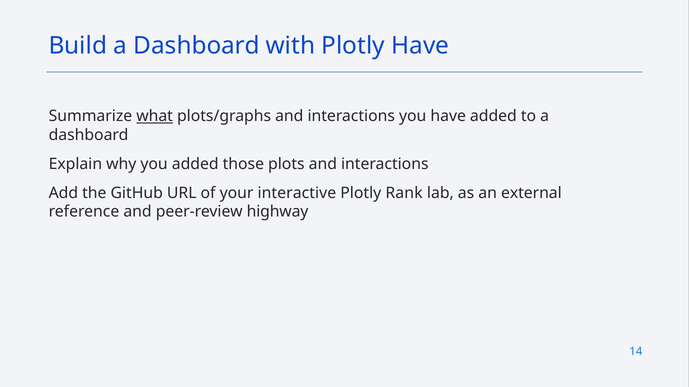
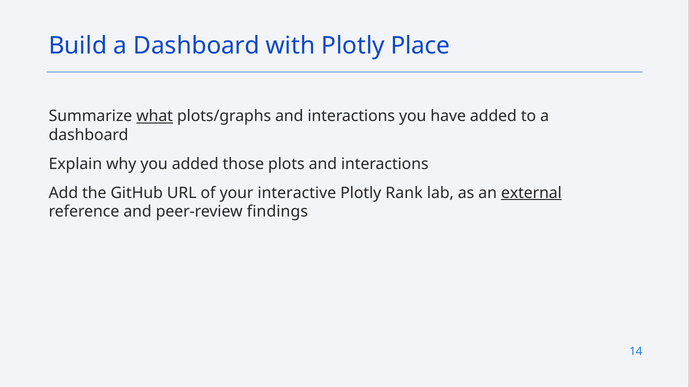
Plotly Have: Have -> Place (420, 46)
external underline: none -> present (531, 193)
highway: highway -> findings (277, 212)
